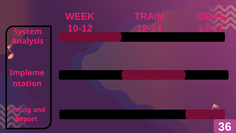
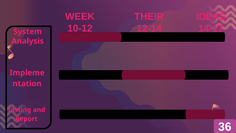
TRAIN: TRAIN -> THEIR (149, 17)
